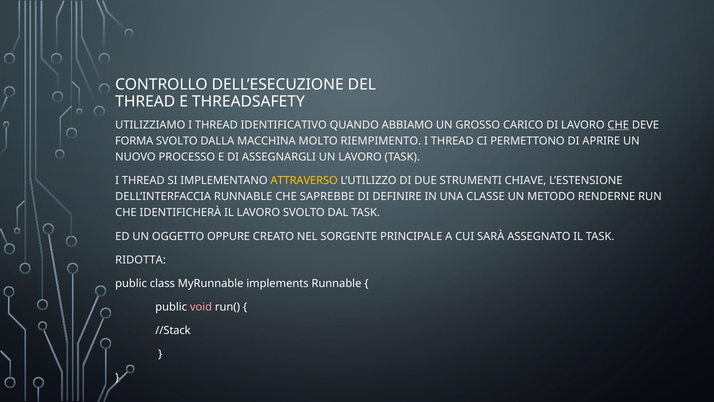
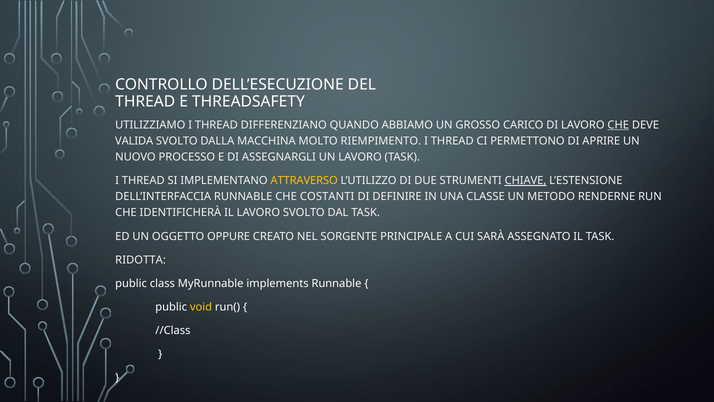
IDENTIFICATIVO: IDENTIFICATIVO -> DIFFERENZIANO (284, 125)
FORMA: FORMA -> VALIDA (134, 141)
CHIAVE underline: none -> present (526, 180)
SAPREBBE: SAPREBBE -> COSTANTI (327, 197)
void colour: pink -> yellow (201, 307)
//Stack: //Stack -> //Class (173, 330)
